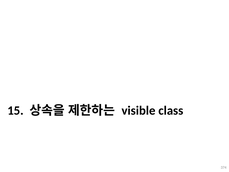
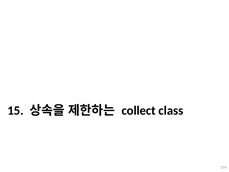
visible: visible -> collect (139, 110)
